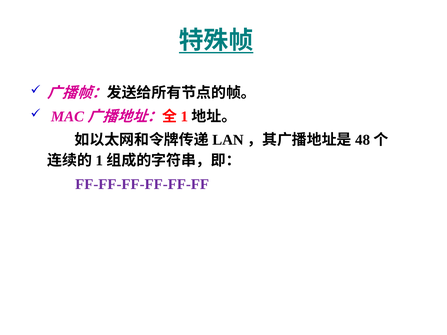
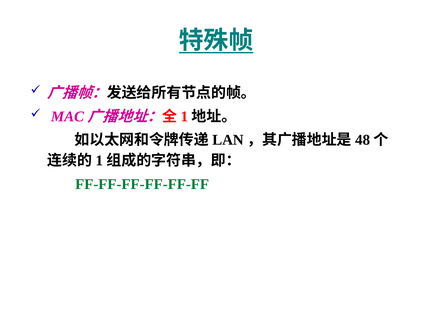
FF-FF-FF-FF-FF-FF colour: purple -> green (142, 184)
